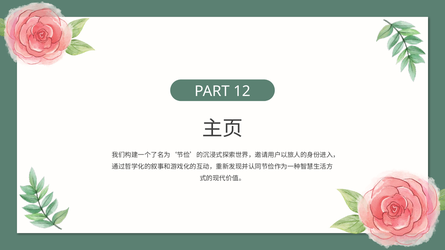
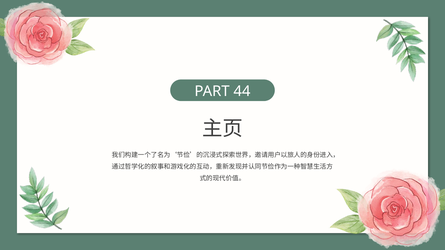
12: 12 -> 44 (242, 91)
